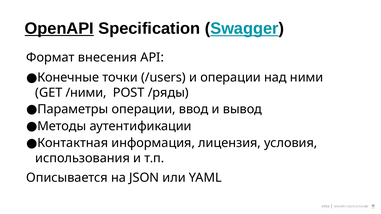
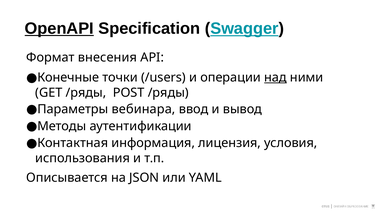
над underline: none -> present (275, 78)
GET /ними: /ними -> /ряды (86, 93)
Параметры операции: операции -> вебинара (144, 109)
